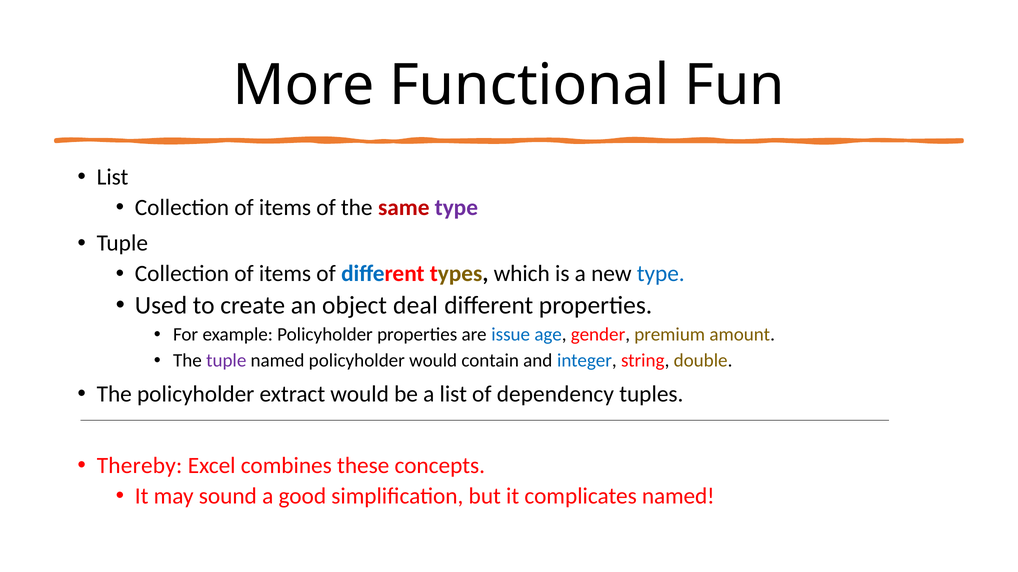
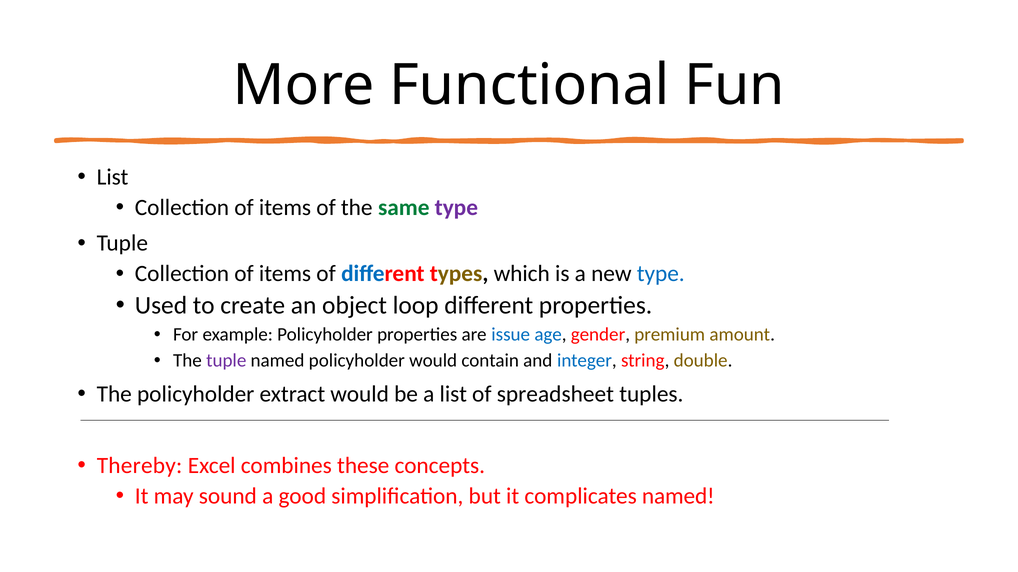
same colour: red -> green (404, 208)
deal: deal -> loop (416, 306)
dependency: dependency -> spreadsheet (555, 394)
